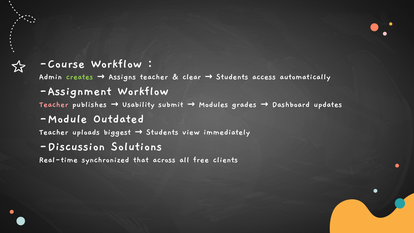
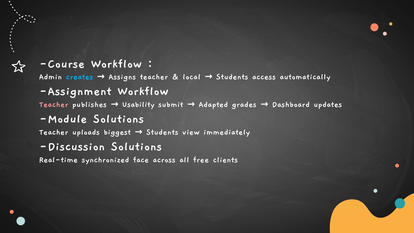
creates colour: light green -> light blue (80, 77)
clear: clear -> local (192, 77)
Modules: Modules -> Adapted (213, 104)
Module Outdated: Outdated -> Solutions (119, 118)
that: that -> face (141, 159)
